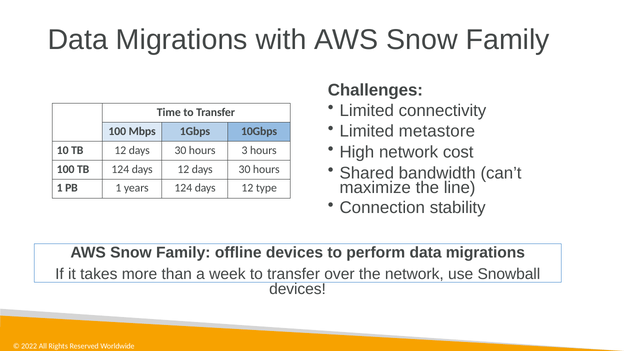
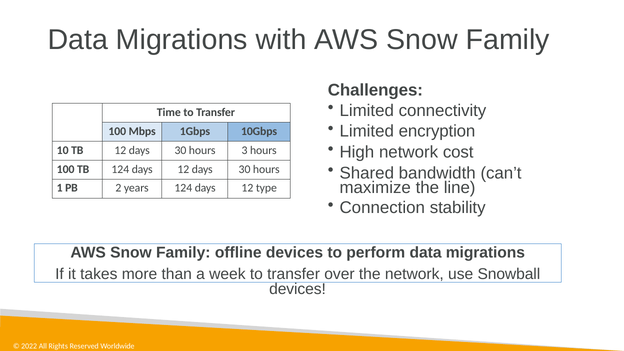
metastore: metastore -> encryption (437, 131)
PB 1: 1 -> 2 (118, 188)
